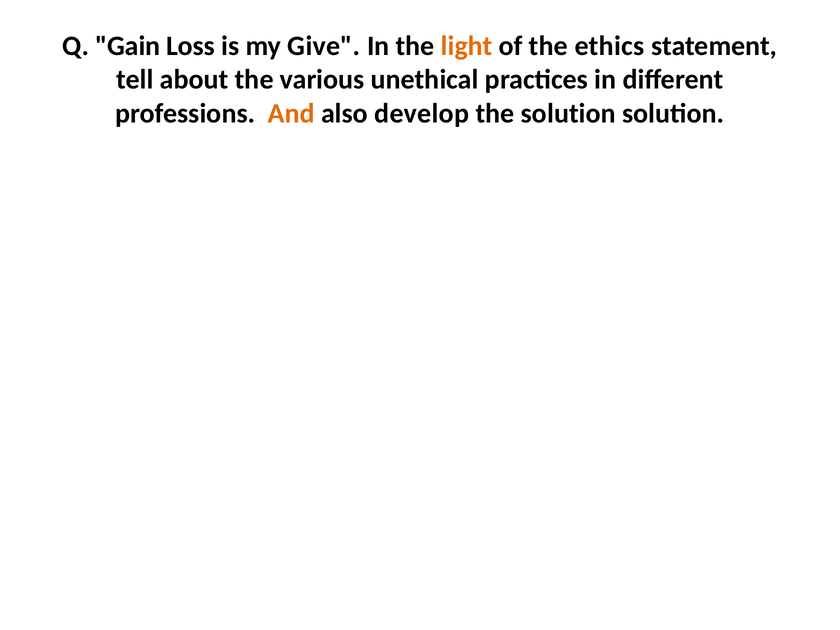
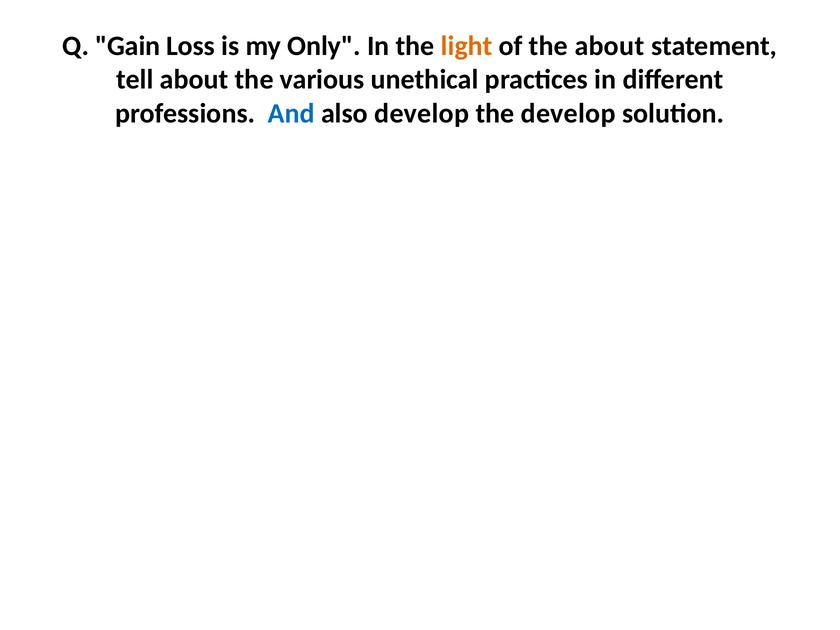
Give: Give -> Only (324, 46)
the ethics: ethics -> about (609, 46)
And colour: orange -> blue (291, 113)
the solution: solution -> develop (568, 113)
